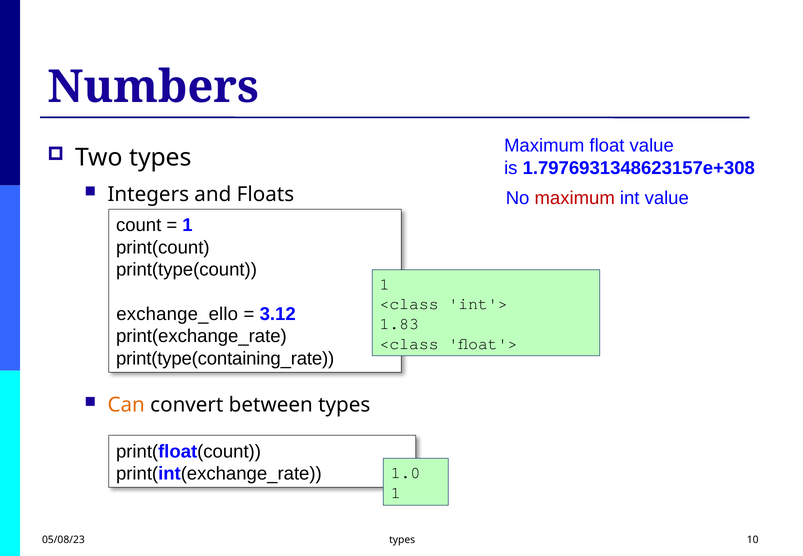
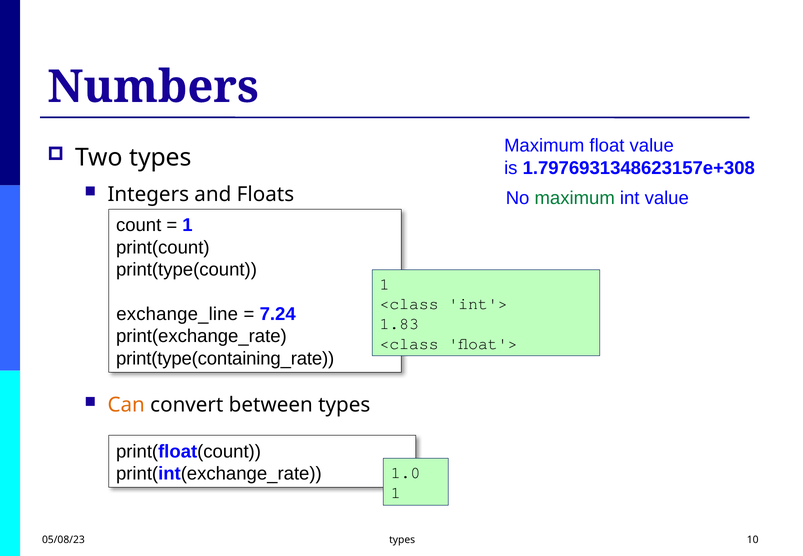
maximum colour: red -> green (575, 198)
exchange_ello: exchange_ello -> exchange_line (177, 314)
3.12: 3.12 -> 7.24 (278, 314)
